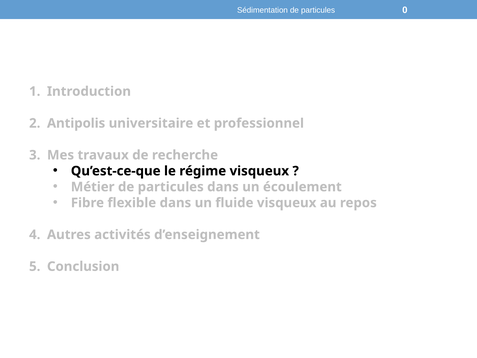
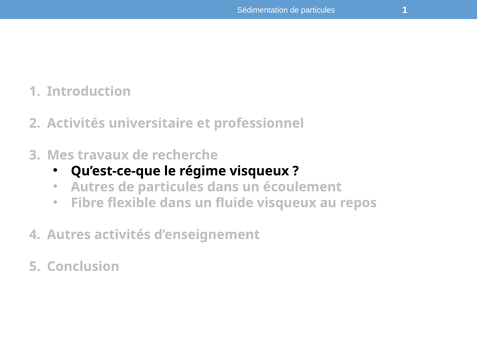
particules 0: 0 -> 1 (405, 10)
Antipolis: Antipolis -> Activités (76, 123)
Métier: Métier -> Autres (93, 187)
